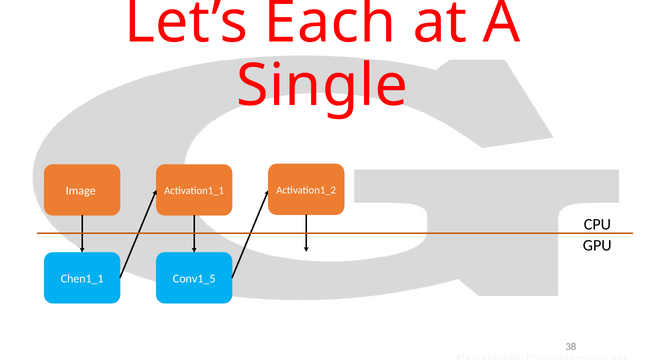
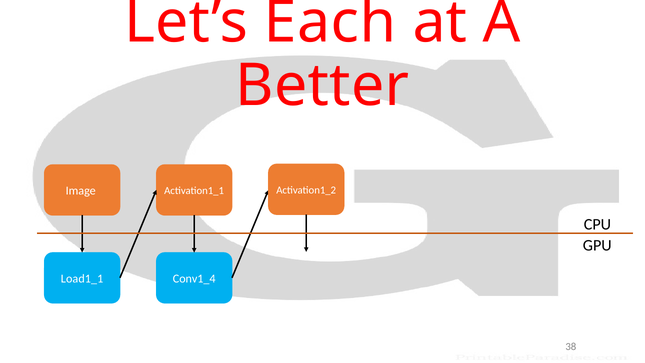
Single: Single -> Better (322, 86)
Chen1_1: Chen1_1 -> Load1_1 (82, 279)
Conv1_5: Conv1_5 -> Conv1_4 (194, 279)
